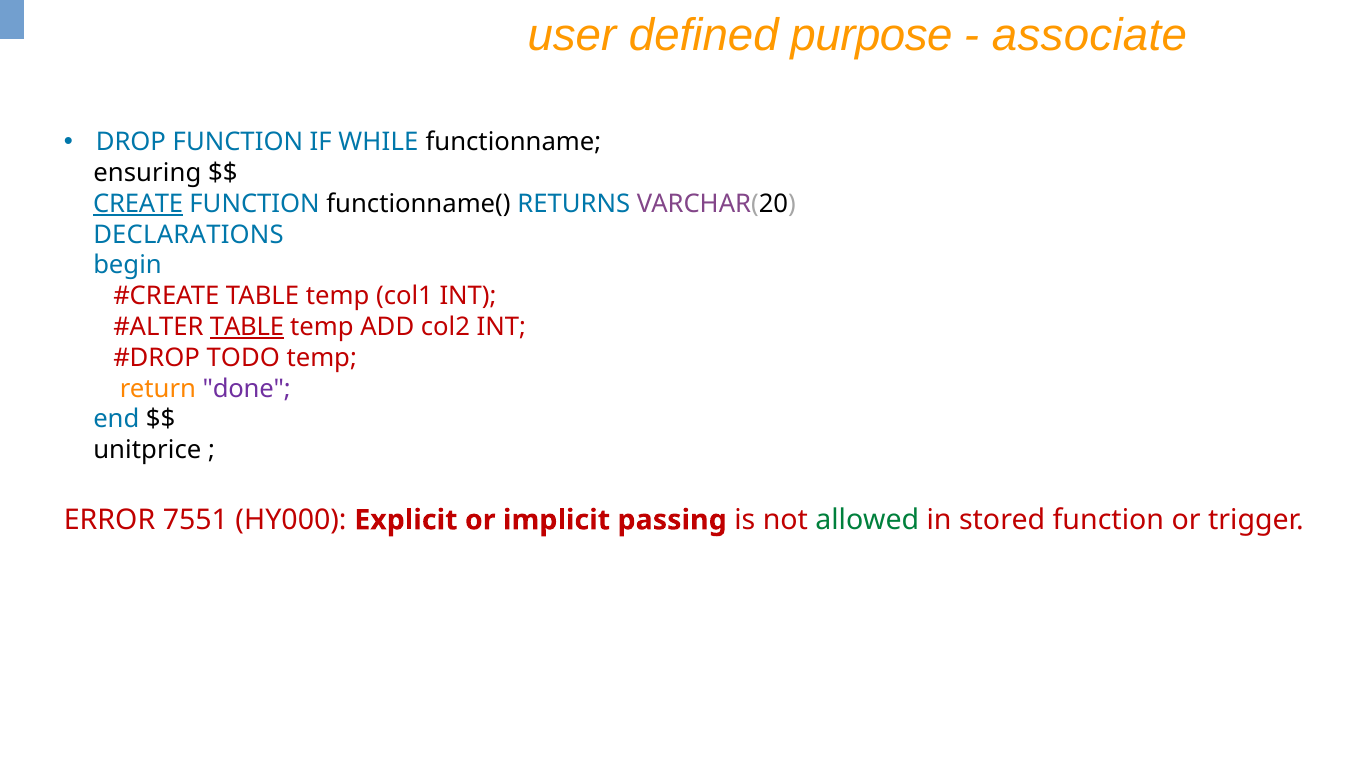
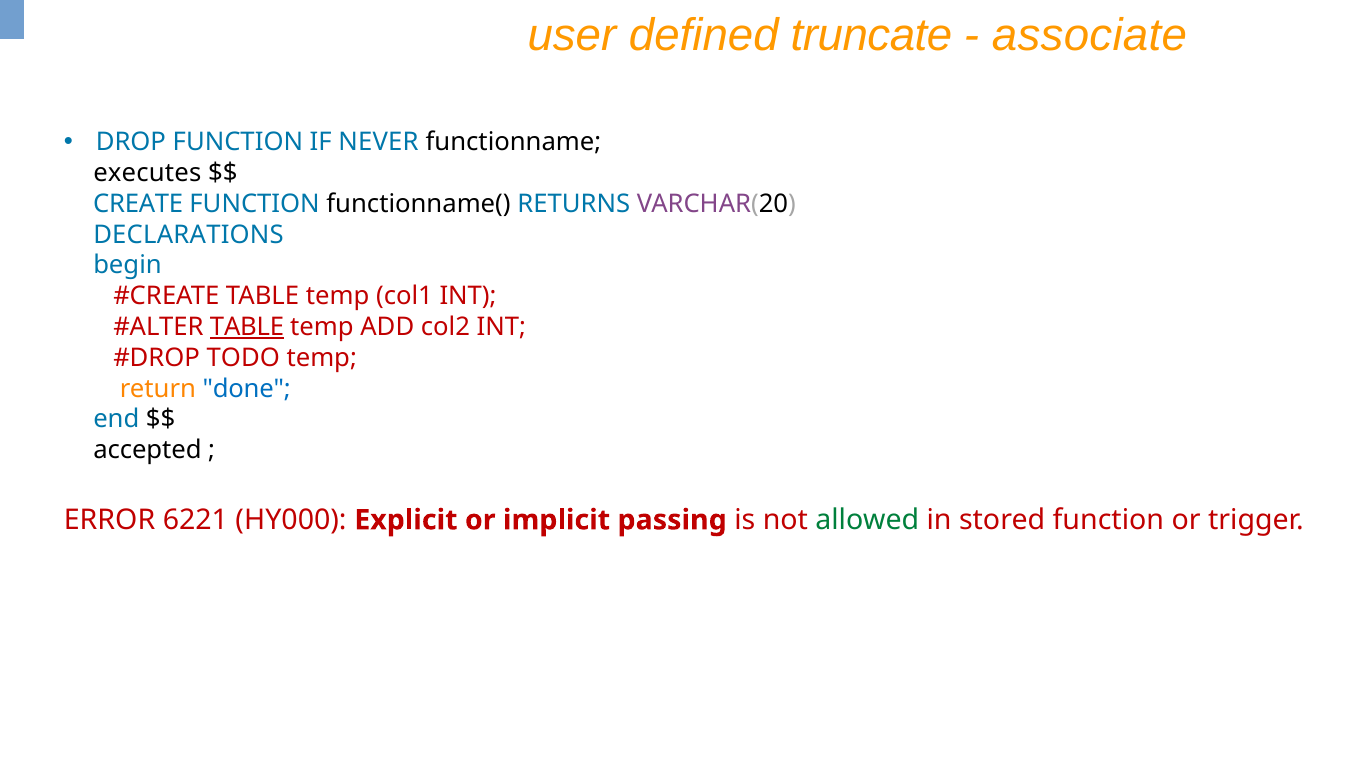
purpose: purpose -> truncate (872, 36)
WHILE: WHILE -> NEVER (378, 142)
ensuring: ensuring -> executes (147, 173)
CREATE underline: present -> none (138, 204)
done colour: purple -> blue (247, 389)
unitprice: unitprice -> accepted (147, 450)
7551: 7551 -> 6221 (195, 520)
